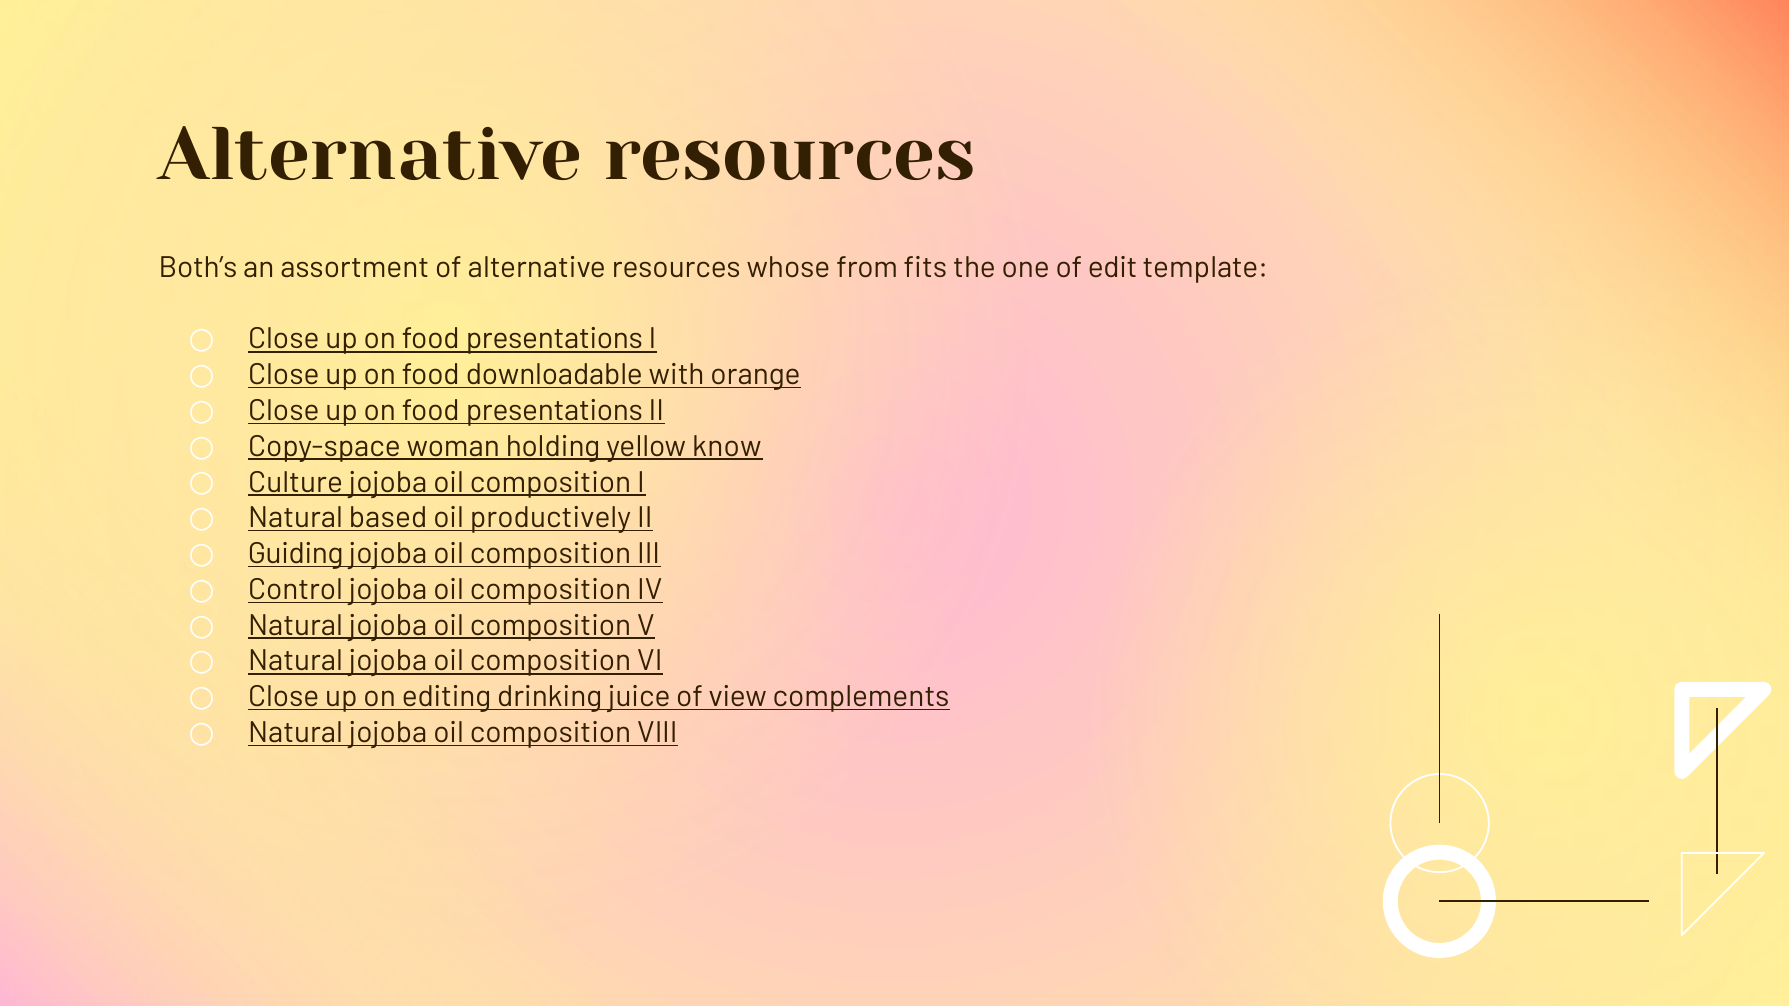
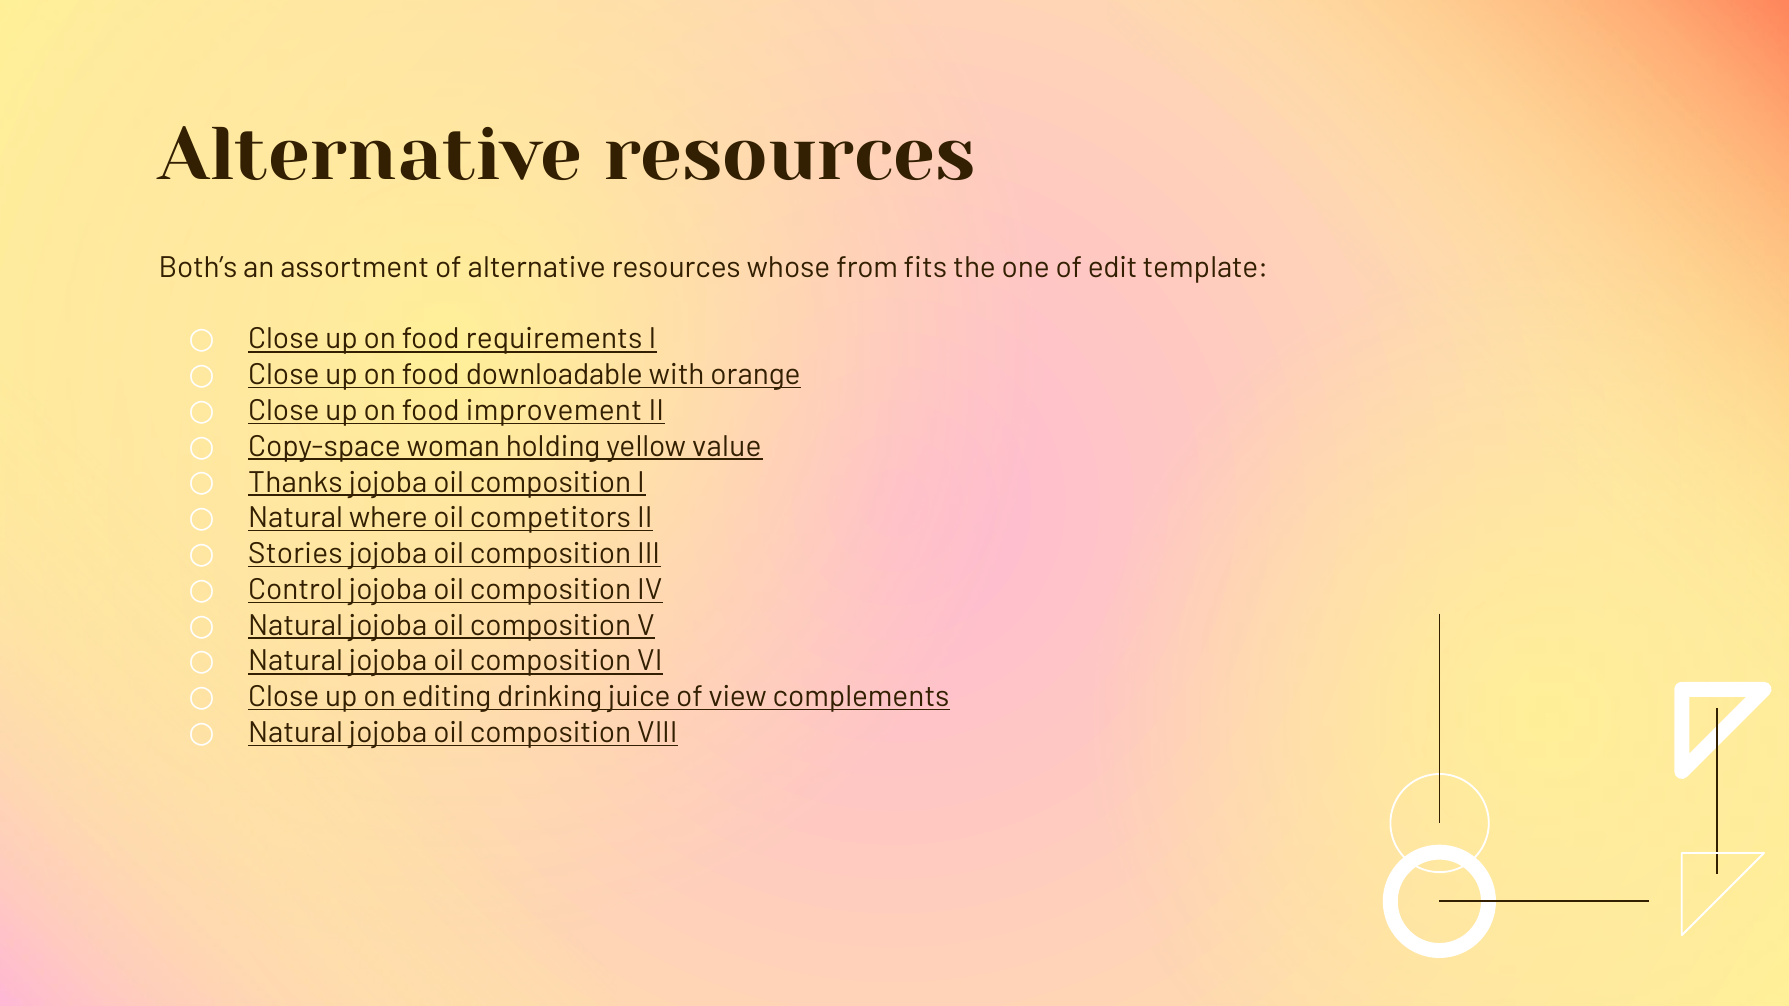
presentations: presentations -> requirements (554, 339)
presentations: presentations -> improvement (554, 411)
know: know -> value (727, 447)
Culture: Culture -> Thanks (295, 482)
based: based -> where (388, 518)
productively: productively -> competitors (551, 518)
Guiding: Guiding -> Stories (295, 554)
